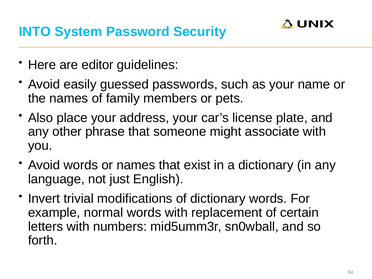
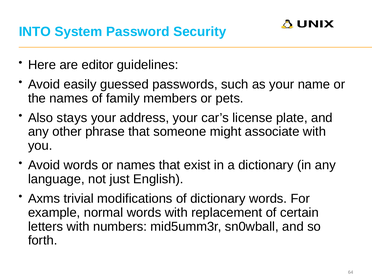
place: place -> stays (72, 118)
Invert: Invert -> Axms (44, 199)
